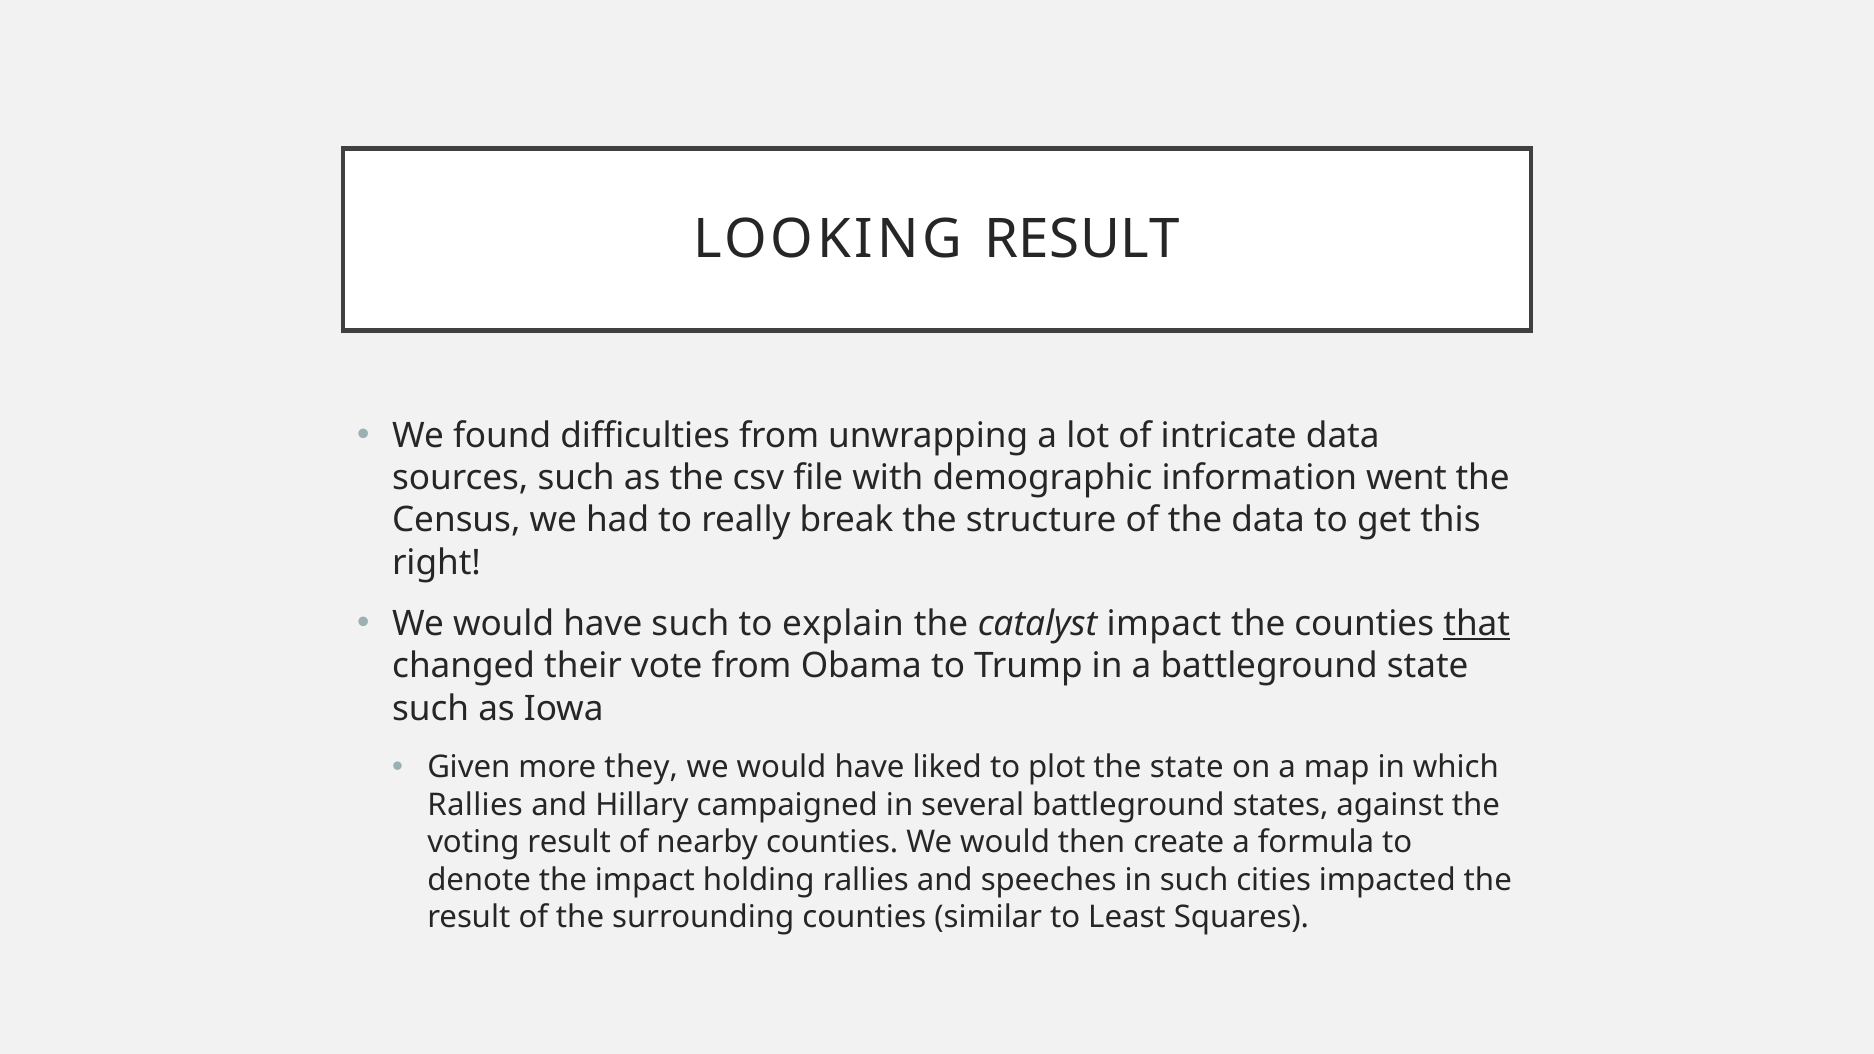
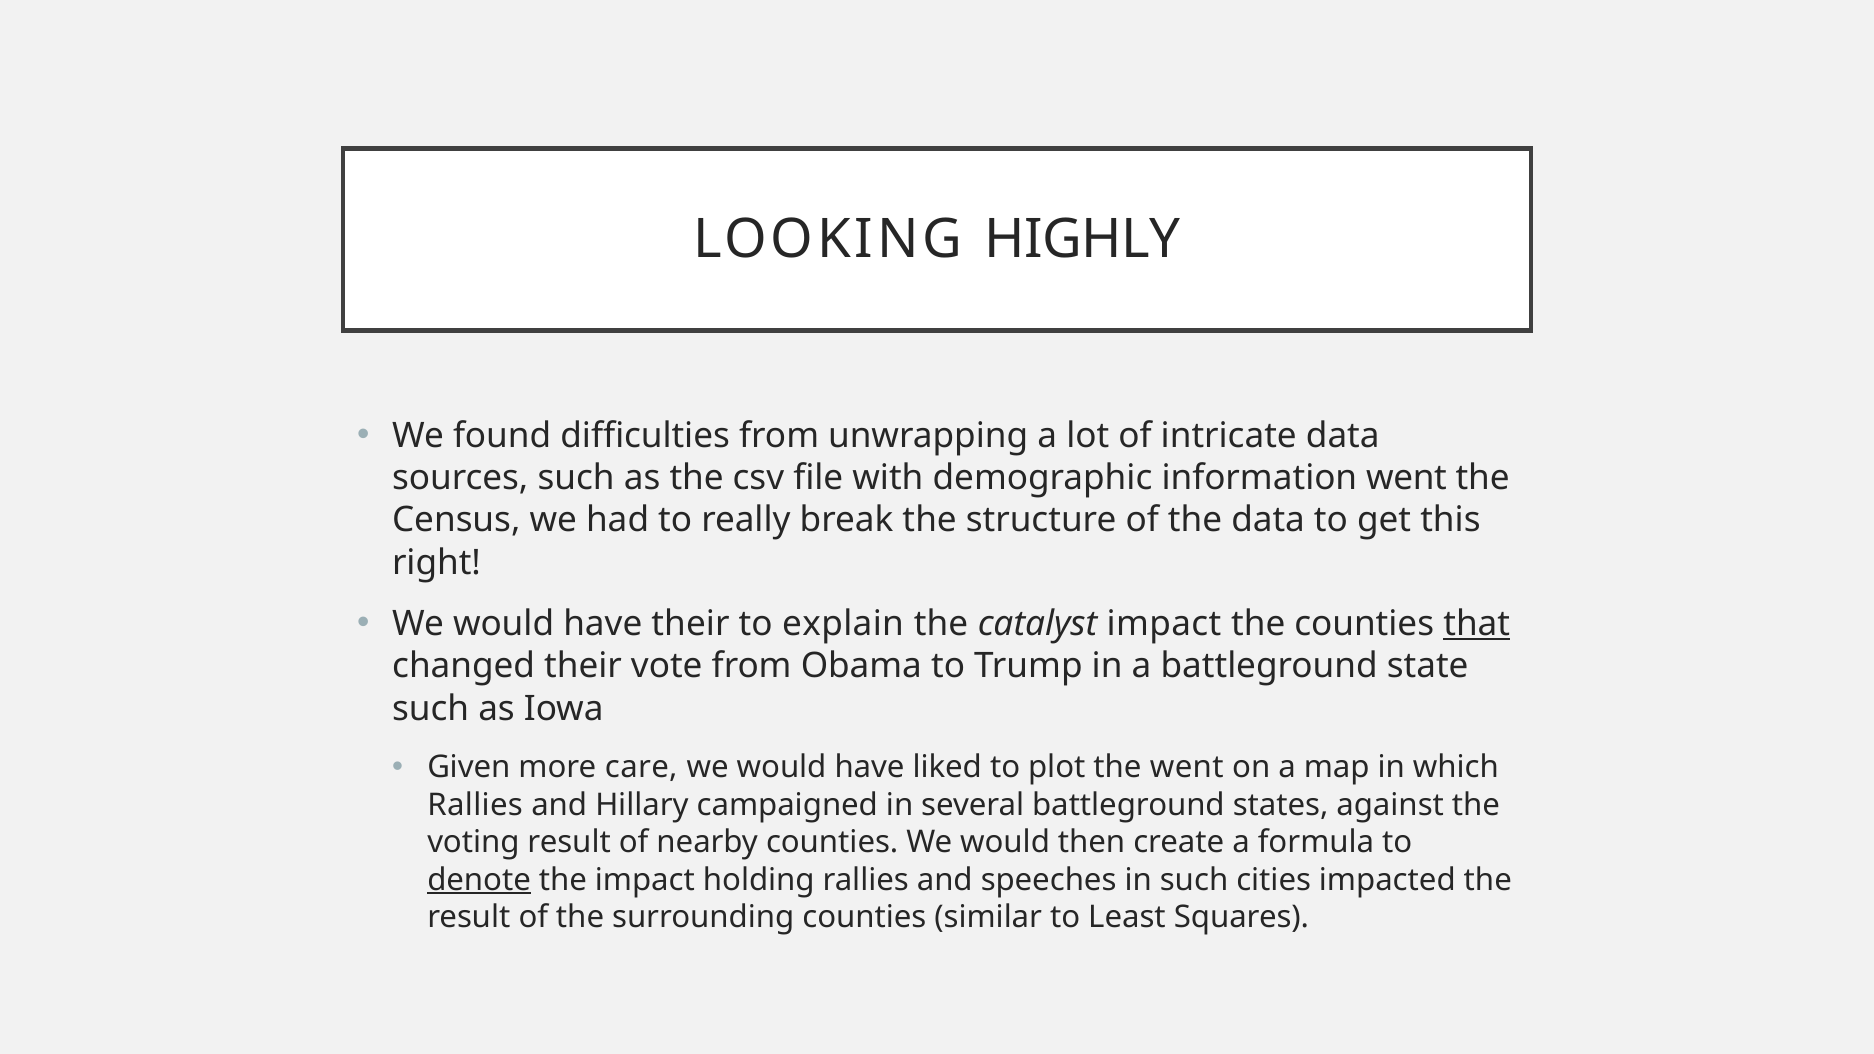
LOOKING RESULT: RESULT -> HIGHLY (1083, 239)
have such: such -> their (691, 624)
they: they -> care (641, 768)
the state: state -> went (1187, 768)
denote underline: none -> present (479, 880)
